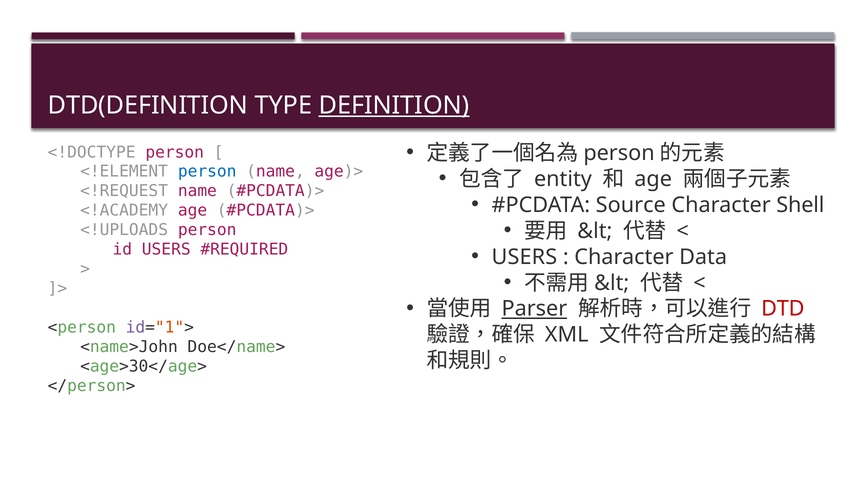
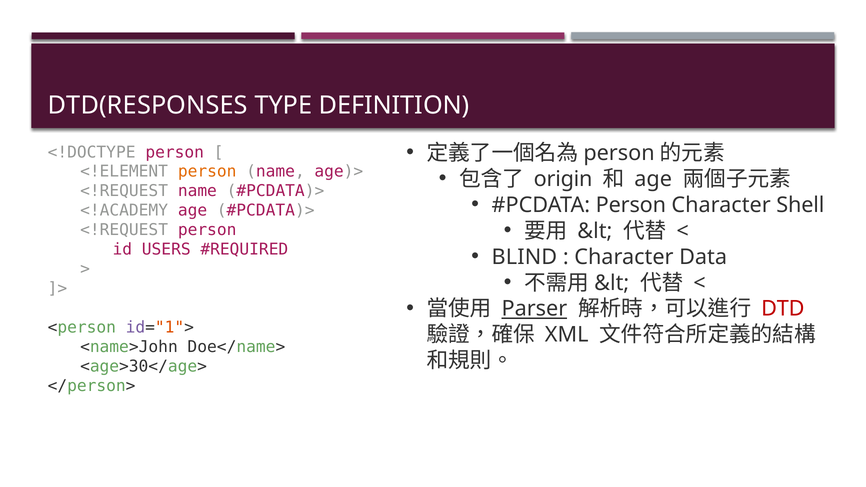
DTD(DEFINITION: DTD(DEFINITION -> DTD(RESPONSES (148, 105)
DEFINITION underline: present -> none (394, 105)
person colour: blue -> orange (207, 172)
entity: entity -> origin (563, 179)
Source: Source -> Person (631, 205)
<!UPLOADS: <!UPLOADS -> <!REQUEST (124, 230)
USERS: USERS -> BLIND (524, 257)
